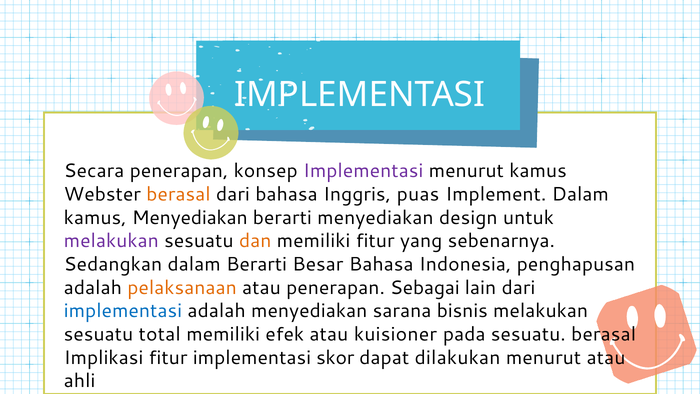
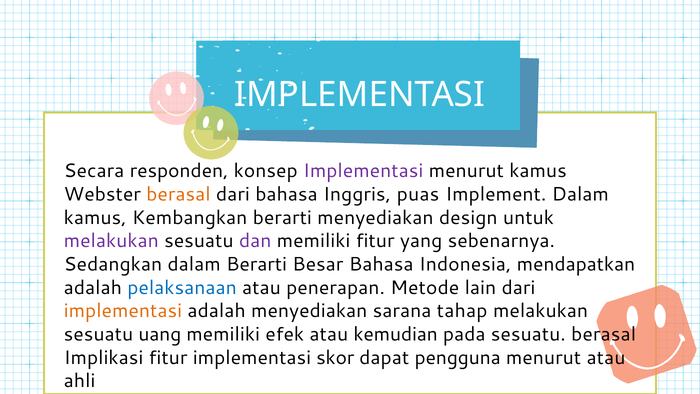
Secara penerapan: penerapan -> responden (179, 171)
kamus Menyediakan: Menyediakan -> Kembangkan (190, 217)
dan colour: orange -> purple (255, 241)
penghapusan: penghapusan -> mendapatkan (576, 264)
pelaksanaan colour: orange -> blue (182, 287)
Sebagai: Sebagai -> Metode (425, 287)
implementasi colour: blue -> orange (123, 311)
bisnis: bisnis -> tahap (462, 311)
total: total -> uang (160, 334)
kuisioner: kuisioner -> kemudian (396, 334)
dilakukan: dilakukan -> pengguna (458, 357)
